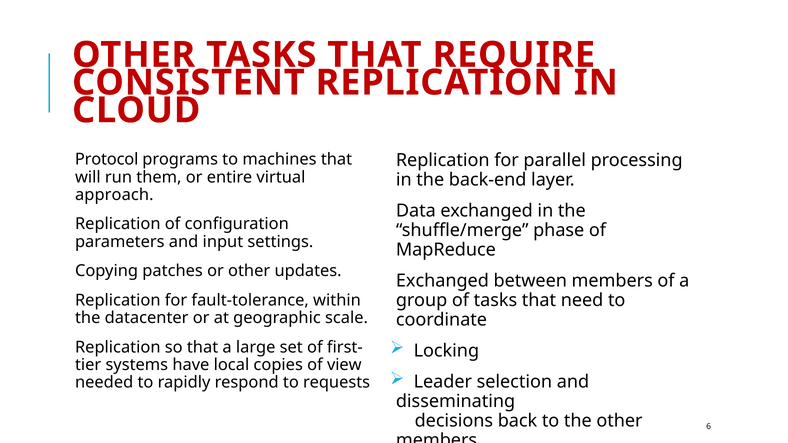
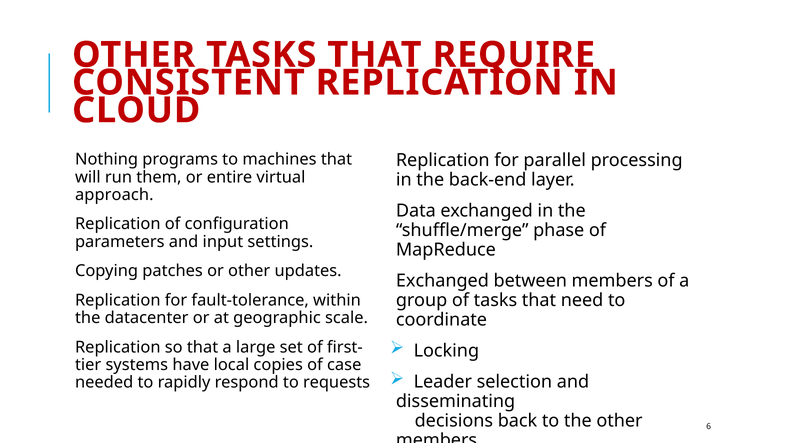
Protocol: Protocol -> Nothing (107, 159)
view: view -> case (344, 365)
